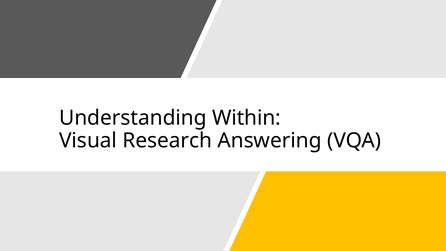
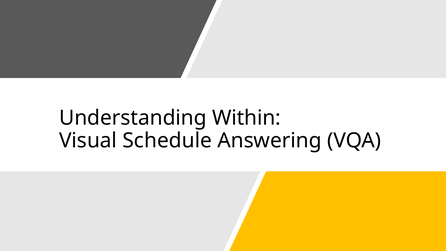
Research: Research -> Schedule (167, 141)
